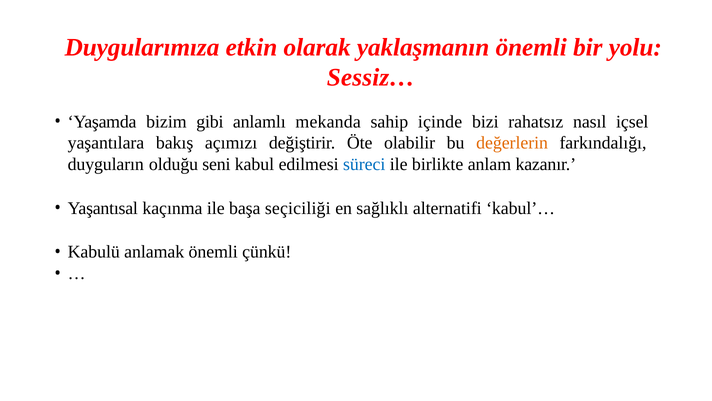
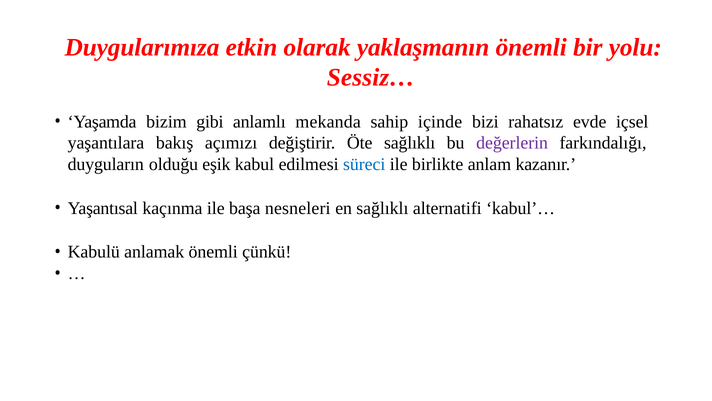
nasıl: nasıl -> evde (590, 122)
Öte olabilir: olabilir -> sağlıklı (410, 143)
değerlerin colour: orange -> purple (512, 143)
seni: seni -> eşik (216, 164)
seçiciliği: seçiciliği -> nesneleri (298, 208)
